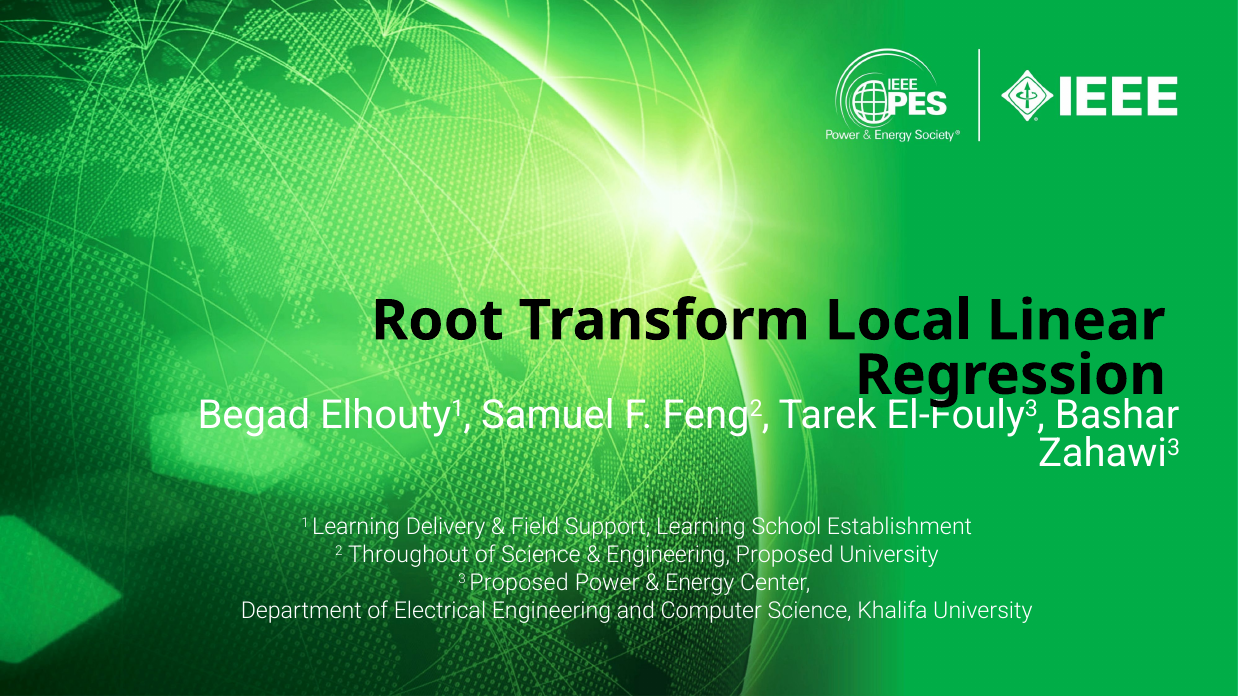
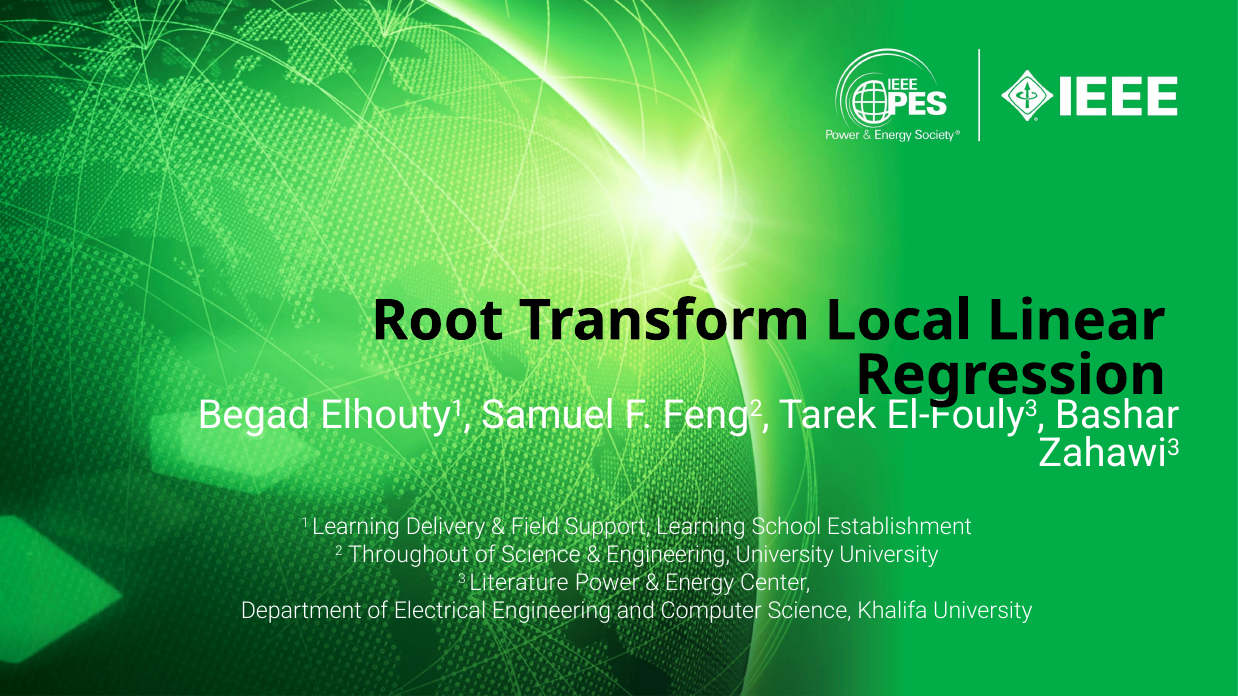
Engineering Proposed: Proposed -> University (785, 555)
3 Proposed: Proposed -> Literature (519, 583)
